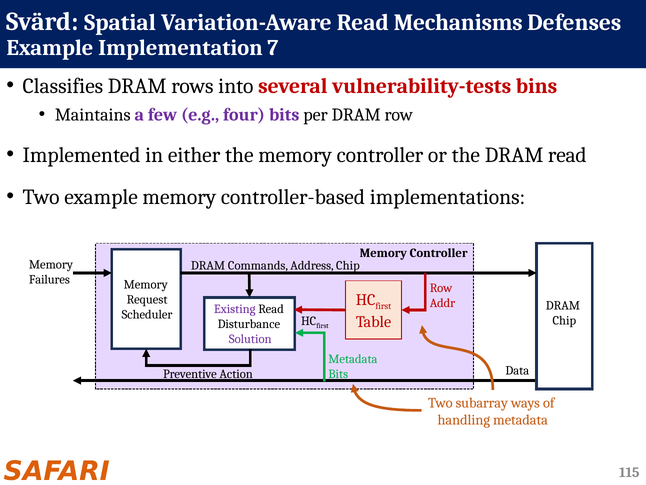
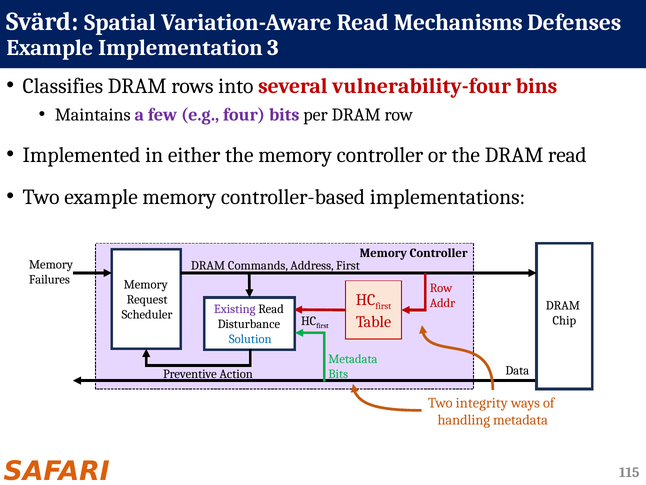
7: 7 -> 3 (273, 48)
vulnerability-tests: vulnerability-tests -> vulnerability-four (422, 86)
Address Chip: Chip -> First (348, 265)
Solution colour: purple -> blue (250, 339)
subarray: subarray -> integrity (482, 402)
